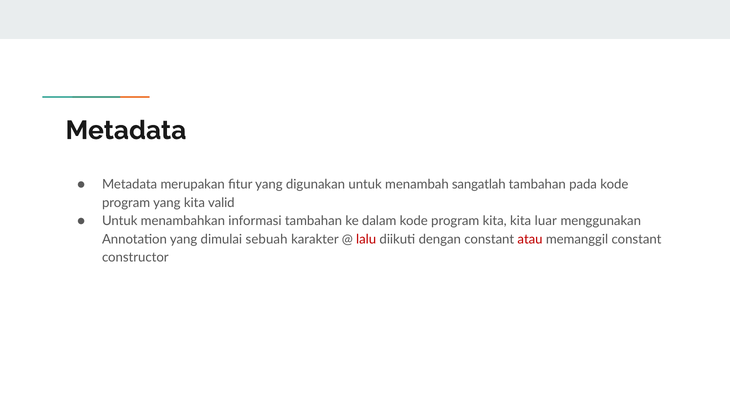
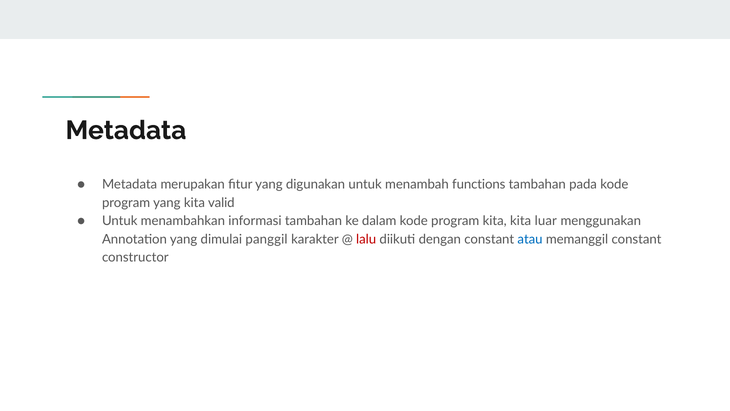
sangatlah: sangatlah -> functions (479, 184)
sebuah: sebuah -> panggil (267, 239)
atau colour: red -> blue (530, 239)
